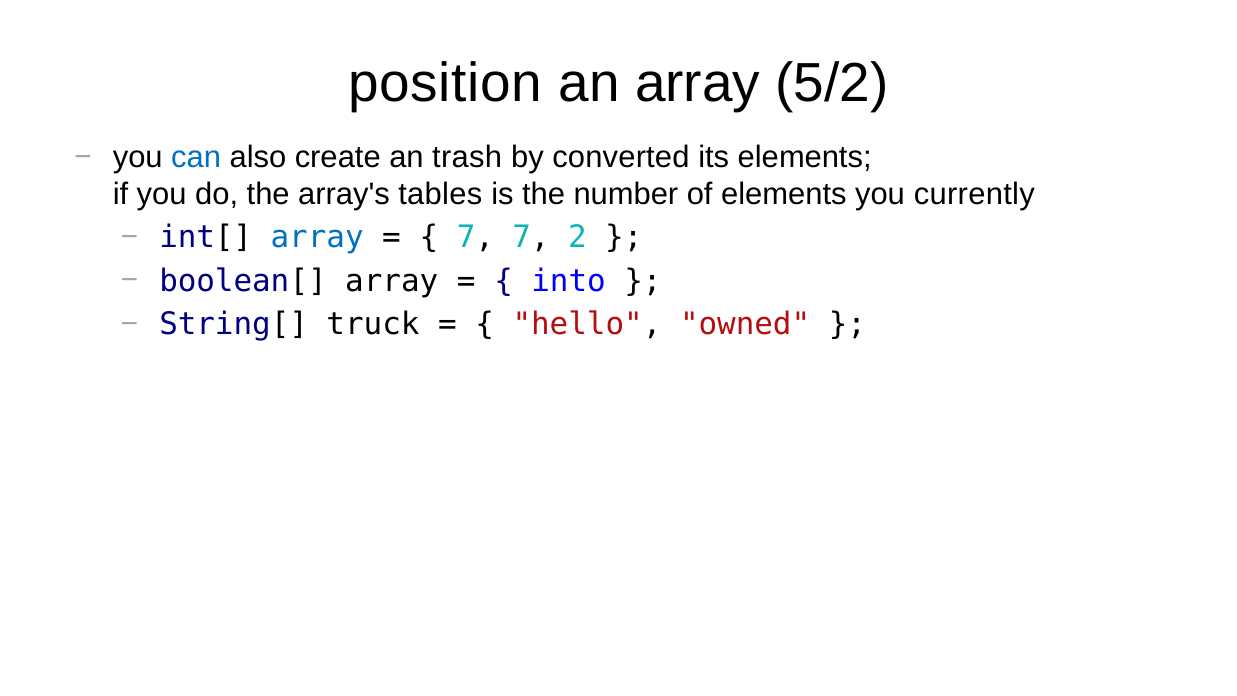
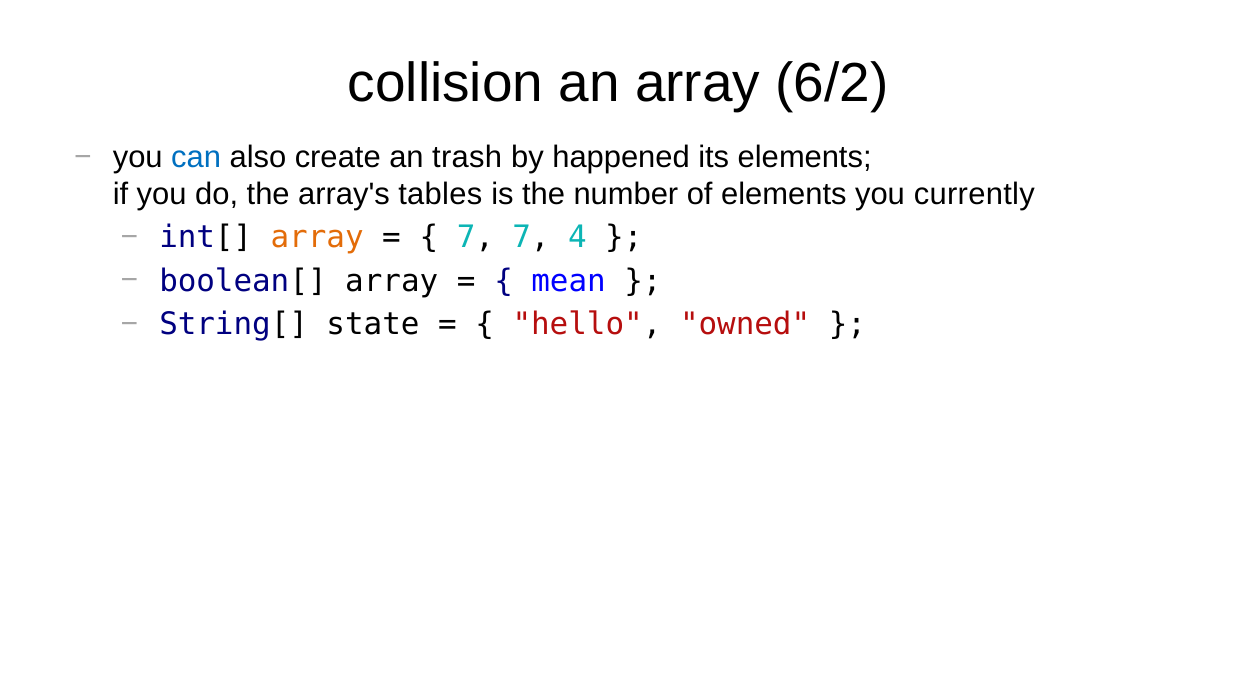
position: position -> collision (446, 83)
5/2: 5/2 -> 6/2 (832, 83)
converted: converted -> happened (621, 157)
array colour: blue -> orange (317, 238)
2: 2 -> 4 (577, 238)
into: into -> mean (569, 281)
truck: truck -> state (373, 324)
